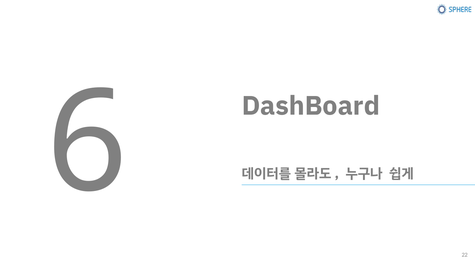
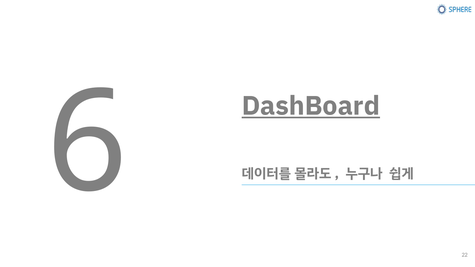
DashBoard underline: none -> present (311, 106)
